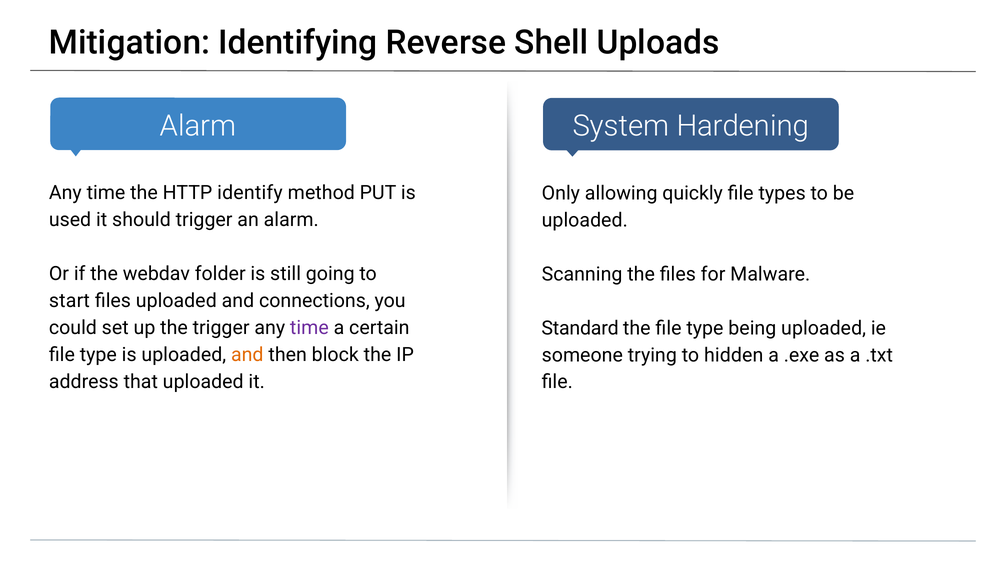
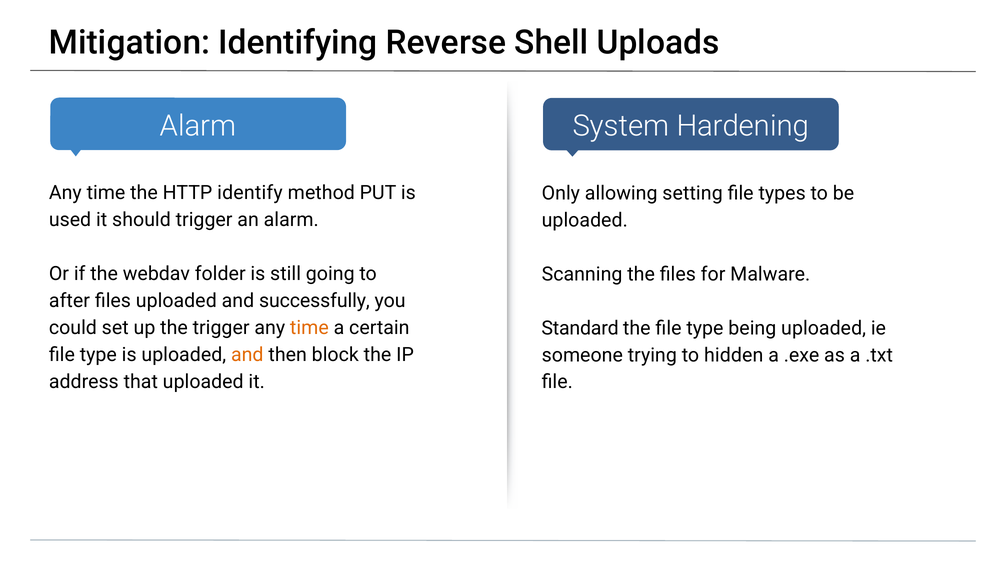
quickly: quickly -> setting (693, 193)
start: start -> after (69, 301)
connections: connections -> successfully (314, 301)
time colour: purple -> orange (309, 328)
